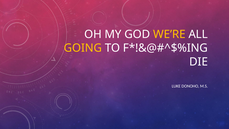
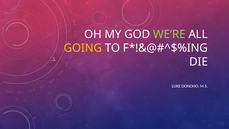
WE’RE colour: yellow -> light green (169, 34)
